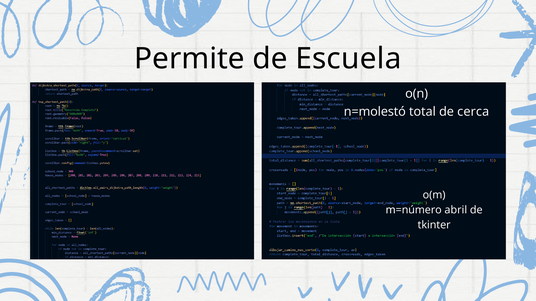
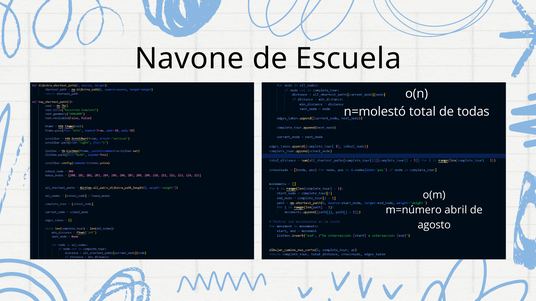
Permite: Permite -> Navone (189, 59)
cerca: cerca -> todas (473, 112)
tkinter: tkinter -> agosto (434, 225)
